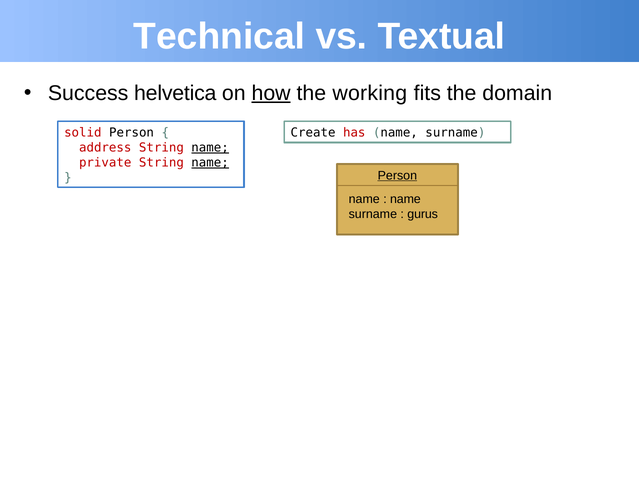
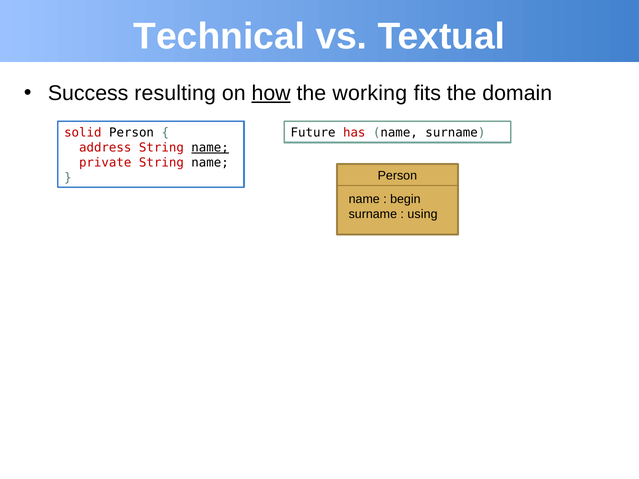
helvetica: helvetica -> resulting (175, 93)
Create: Create -> Future (313, 133)
name underline: present -> none (210, 163)
Person underline: present -> none (397, 175)
name: name -> begin (405, 199)
gurus: gurus -> using (423, 214)
